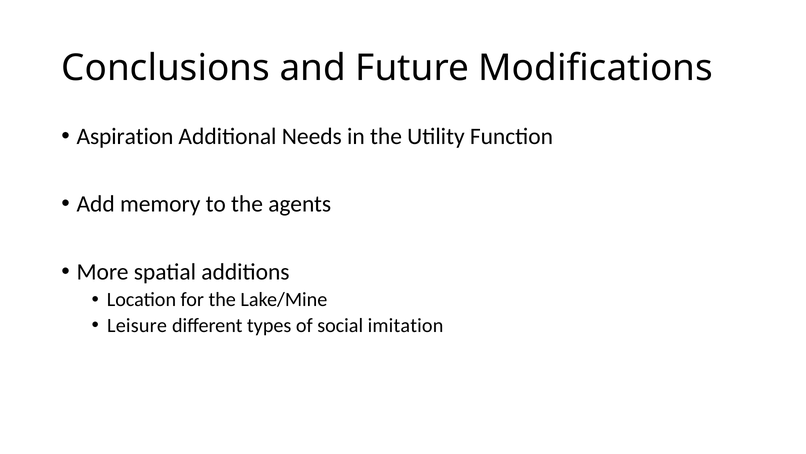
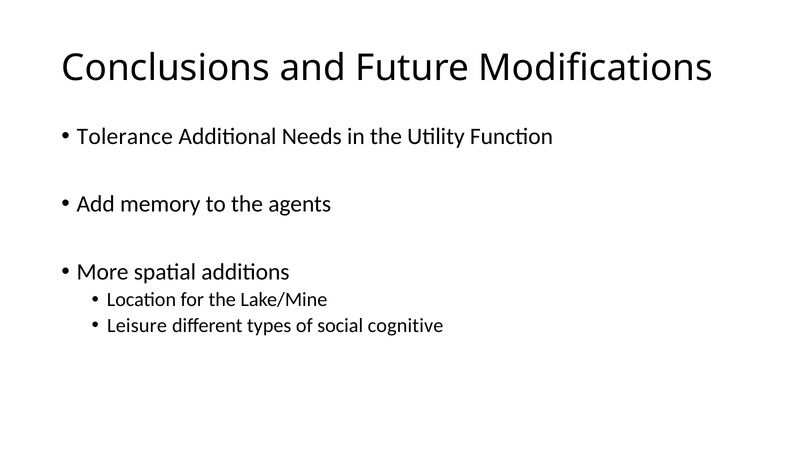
Aspiration: Aspiration -> Tolerance (125, 136)
imitation: imitation -> cognitive (406, 325)
